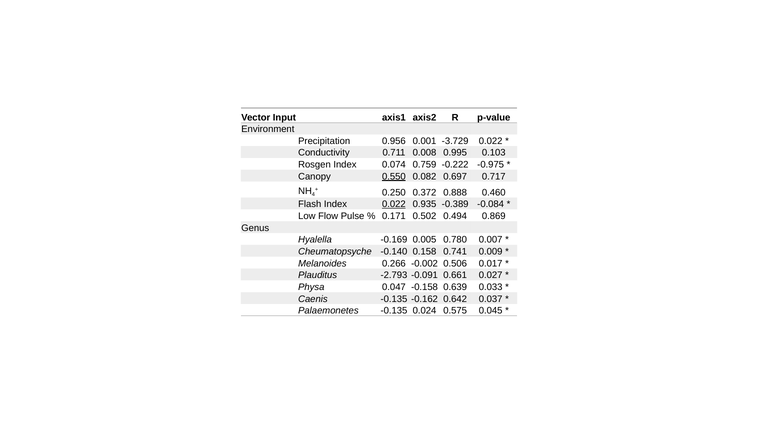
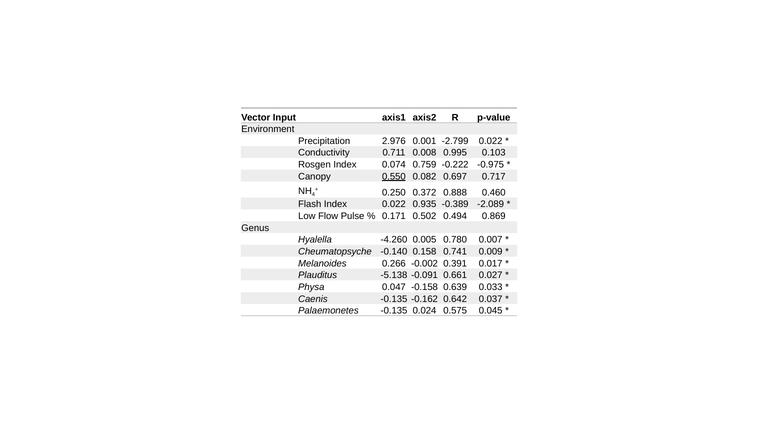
0.956: 0.956 -> 2.976 (394, 141)
-3.729: -3.729 -> -2.799 (455, 141)
0.022 underline: present -> none (394, 204)
-0.084: -0.084 -> -2.089 (491, 204)
-0.169: -0.169 -> -4.260 (394, 240)
0.506: 0.506 -> 0.391 (455, 264)
-2.793: -2.793 -> -5.138 (394, 275)
